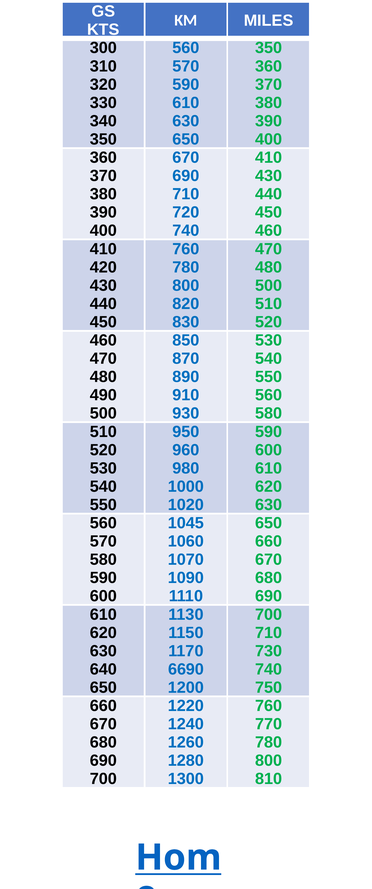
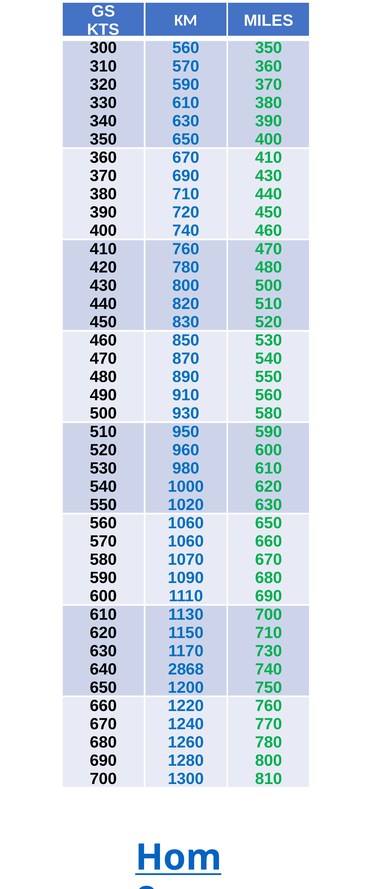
1045: 1045 -> 1060 (186, 524)
6690: 6690 -> 2868 (186, 670)
